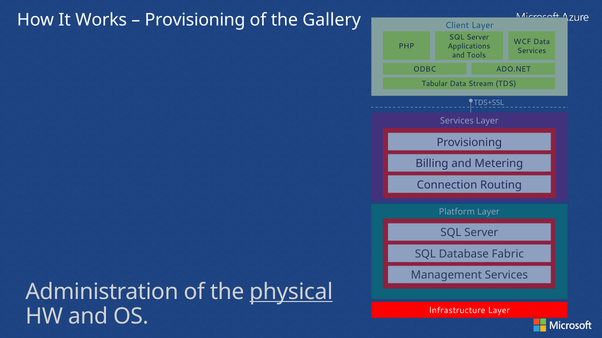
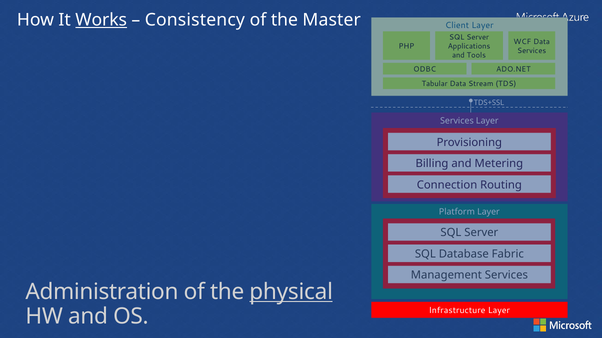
Works underline: none -> present (101, 20)
Provisioning: Provisioning -> Consistency (195, 20)
Gallery: Gallery -> Master (332, 20)
